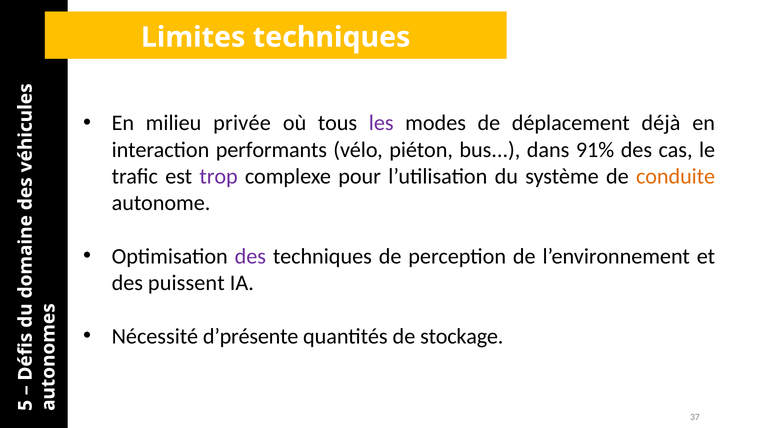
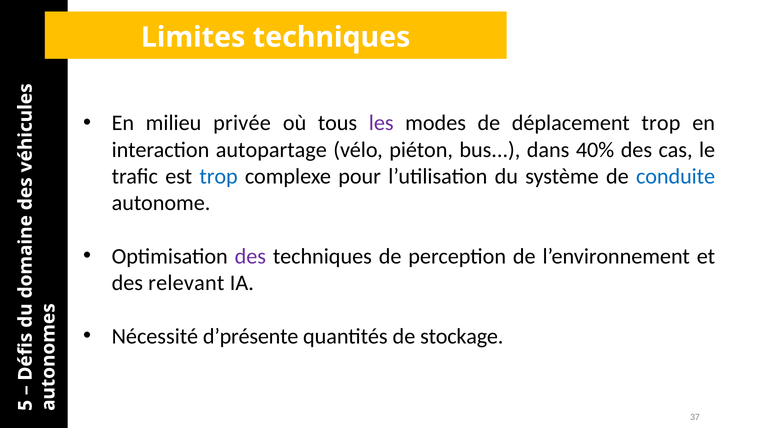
déplacement déjà: déjà -> trop (661, 123)
performants: performants -> autopartage (271, 150)
91%: 91% -> 40% (595, 150)
trop colour: purple -> blue (219, 176)
conduite colour: orange -> blue (676, 176)
puissent: puissent -> relevant (186, 283)
